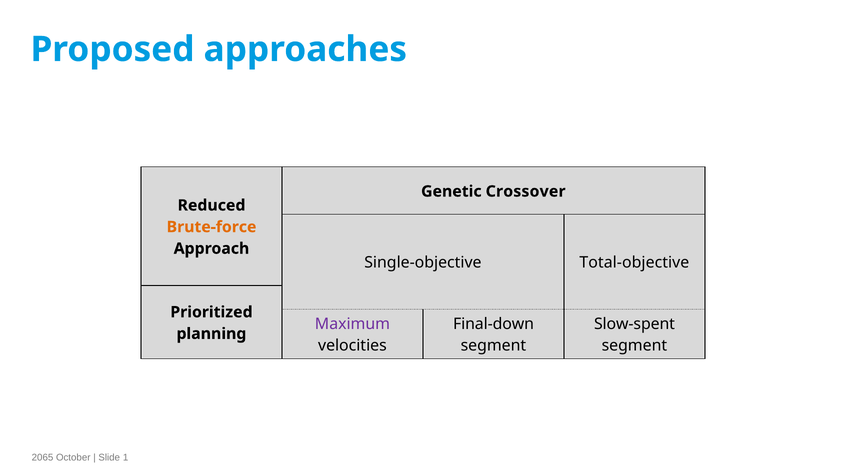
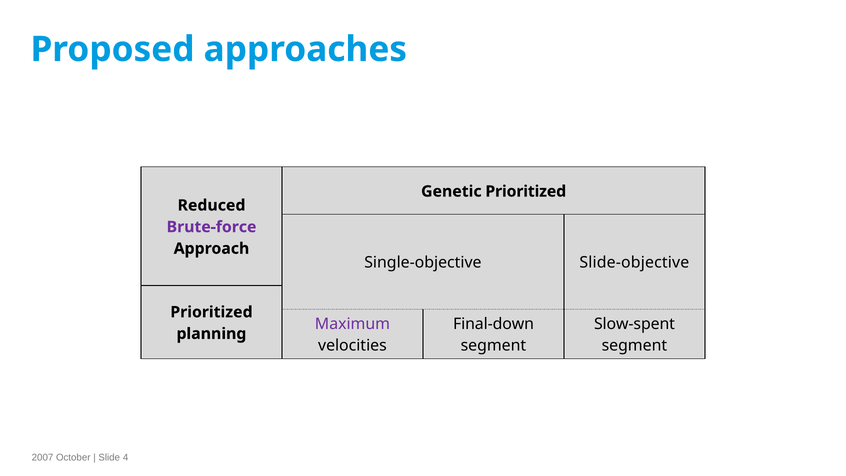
Genetic Crossover: Crossover -> Prioritized (526, 191)
Brute-force colour: orange -> purple (212, 227)
Total-objective: Total-objective -> Slide-objective (634, 263)
2065: 2065 -> 2007 (43, 458)
1: 1 -> 4 (126, 458)
